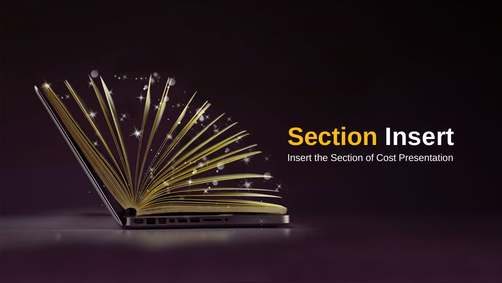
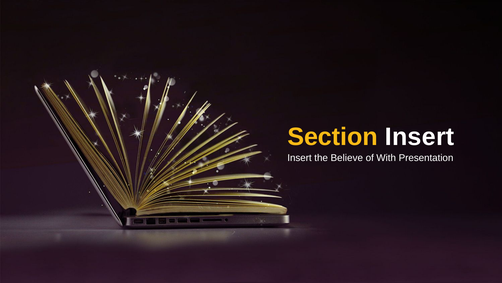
the Section: Section -> Believe (347, 158)
Cost: Cost -> With (386, 158)
